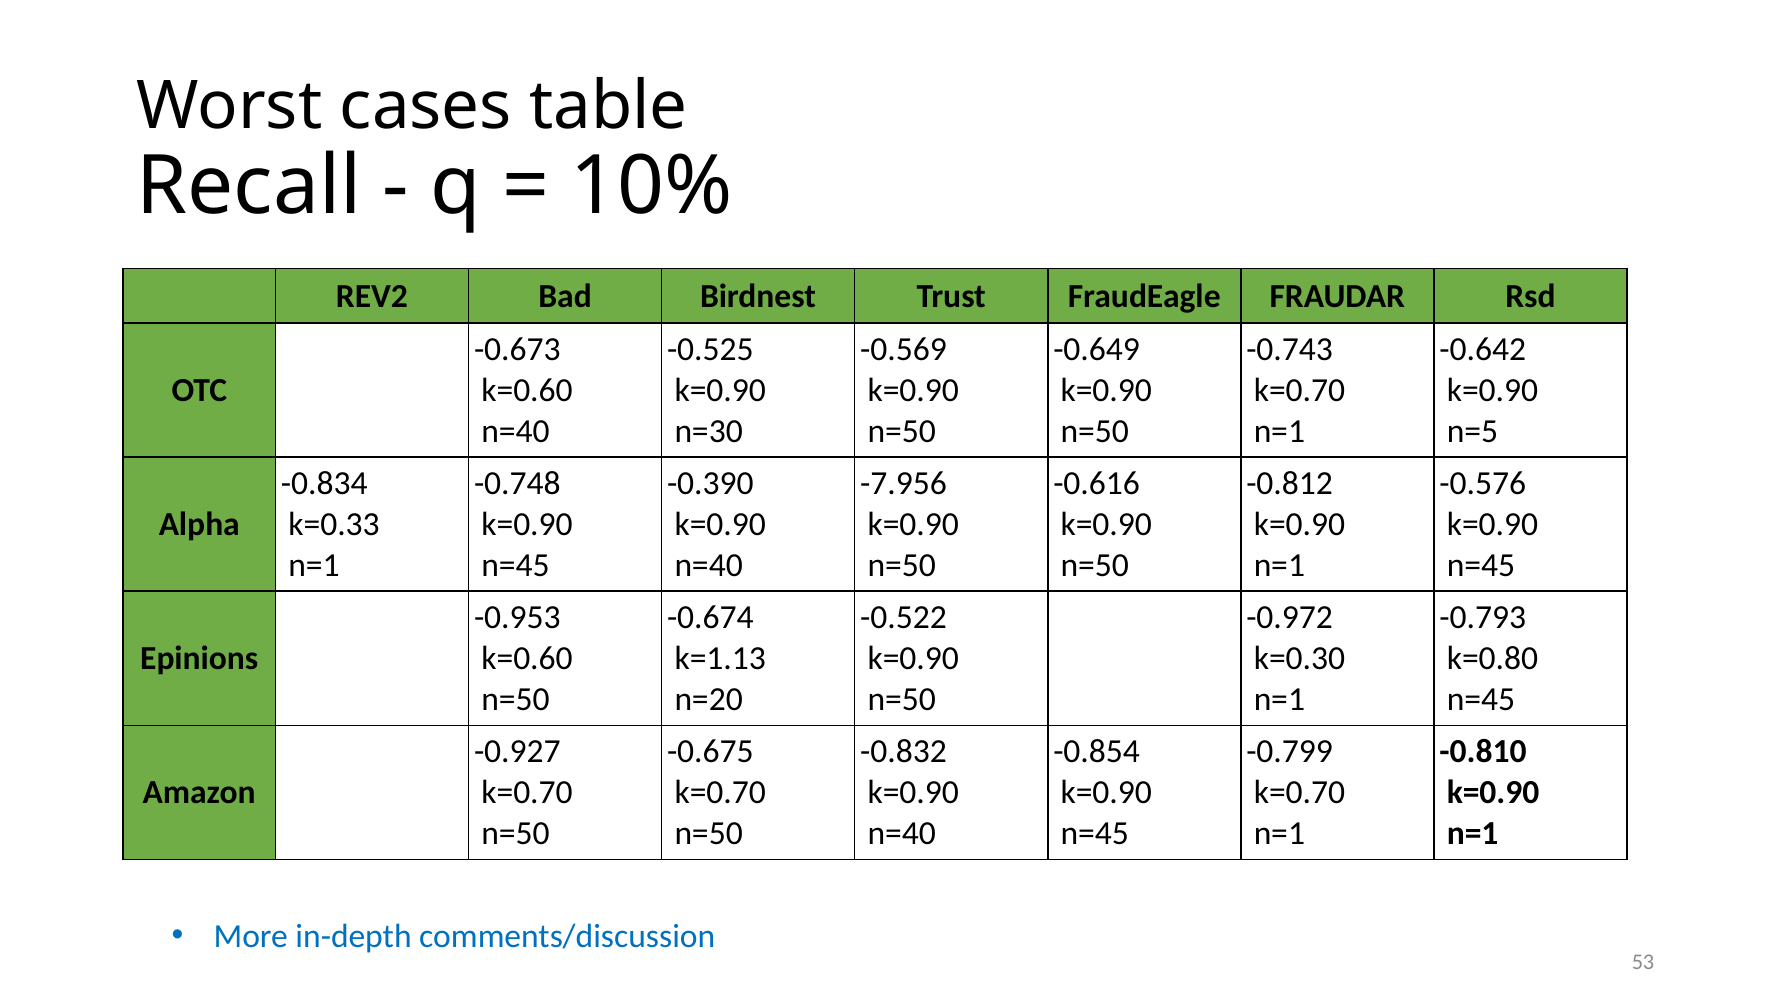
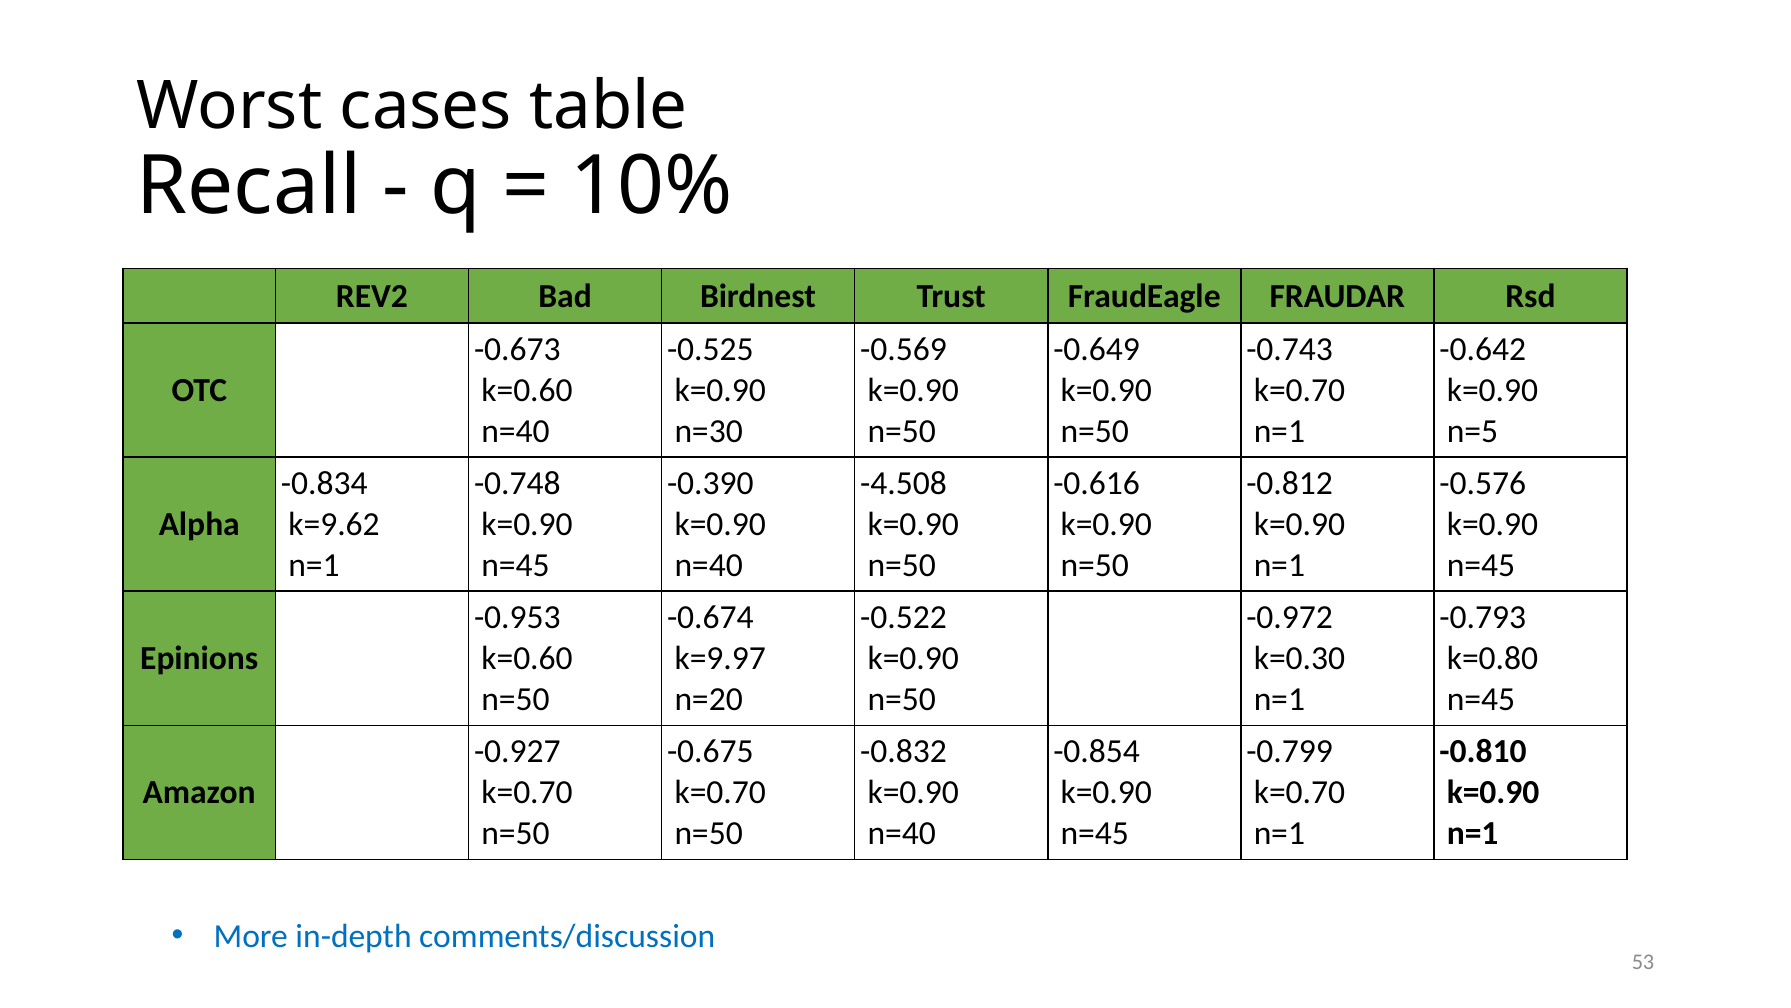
-7.956: -7.956 -> -4.508 (903, 483)
k=0.33: k=0.33 -> k=9.62 (334, 524)
k=1.13: k=1.13 -> k=9.97 (720, 658)
